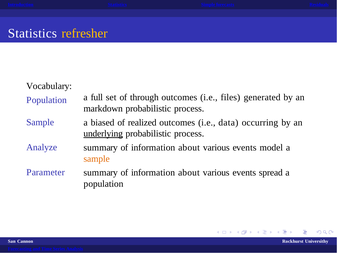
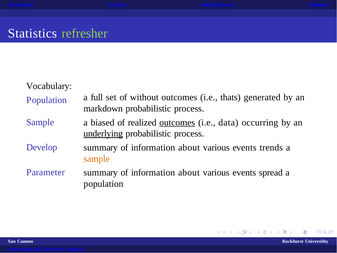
refresher colour: yellow -> light green (85, 33)
through: through -> without (144, 97)
files: files -> thats (230, 97)
outcomes underline: none -> present (177, 122)
Analyze: Analyze -> Develop (42, 147)
model: model -> trends (271, 148)
